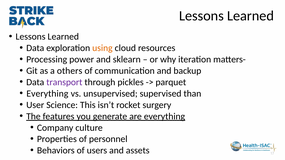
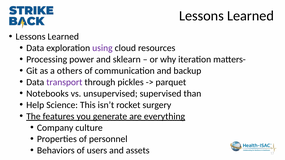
using colour: orange -> purple (102, 48)
Everything: Everything -> Notebooks (47, 94)
User: User -> Help (35, 105)
